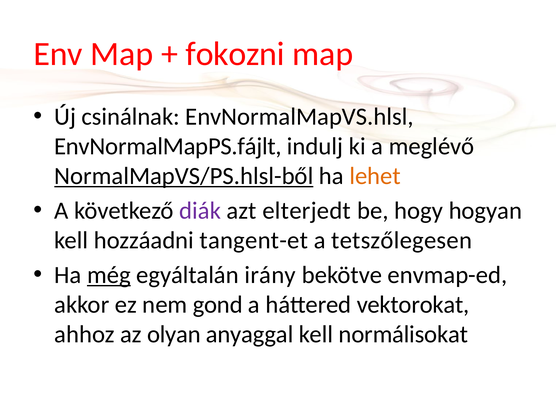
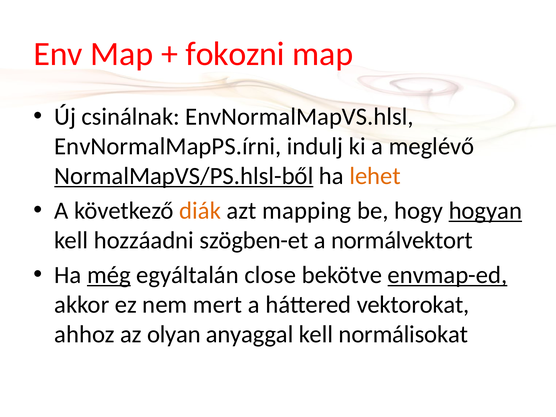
EnvNormalMapPS.fájlt: EnvNormalMapPS.fájlt -> EnvNormalMapPS.írni (168, 146)
diák colour: purple -> orange (200, 211)
elterjedt: elterjedt -> mapping (307, 211)
hogyan underline: none -> present (485, 211)
tangent-et: tangent-et -> szögben-et (254, 240)
tetszőlegesen: tetszőlegesen -> normálvektort (402, 240)
irány: irány -> close (270, 275)
envmap-ed underline: none -> present (447, 275)
gond: gond -> mert (218, 305)
